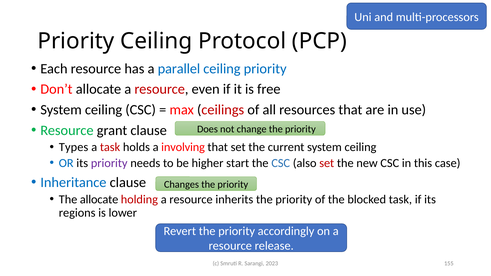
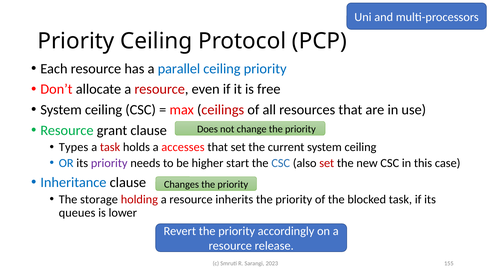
involving: involving -> accesses (183, 147)
The allocate: allocate -> storage (99, 200)
regions: regions -> queues (77, 213)
